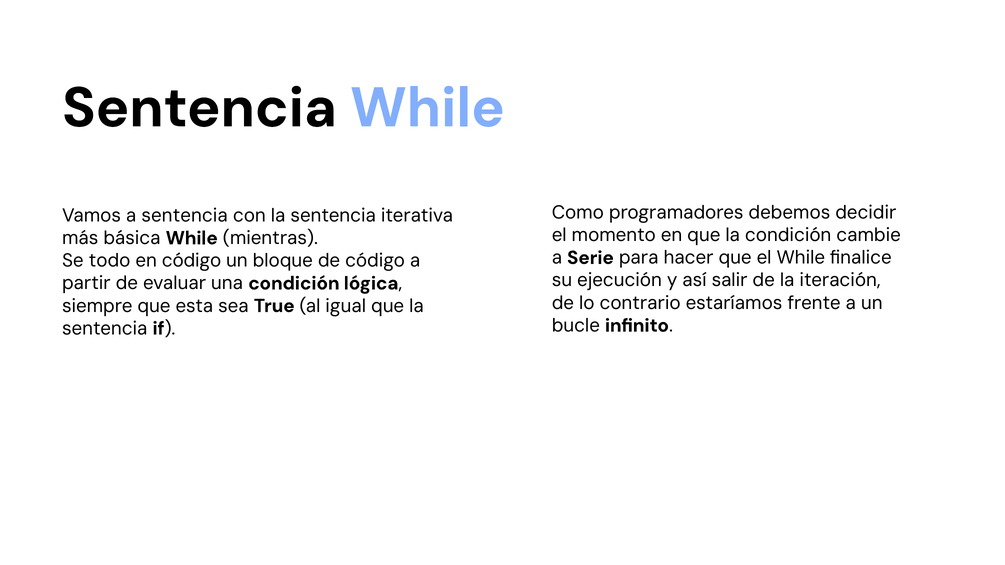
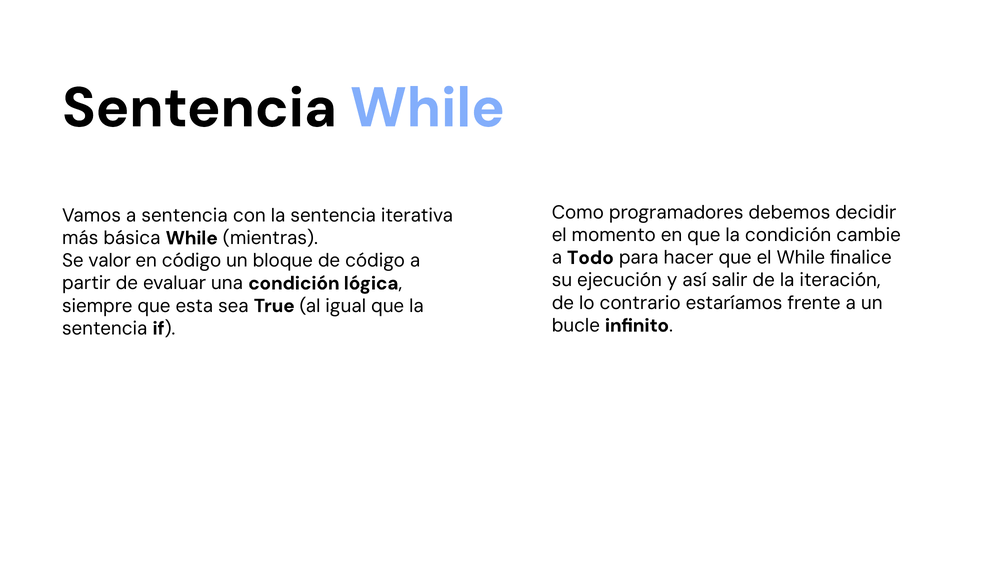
Serie: Serie -> Todo (590, 258)
todo: todo -> valor (110, 261)
